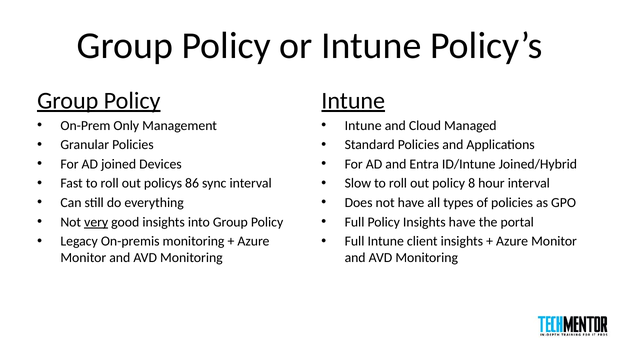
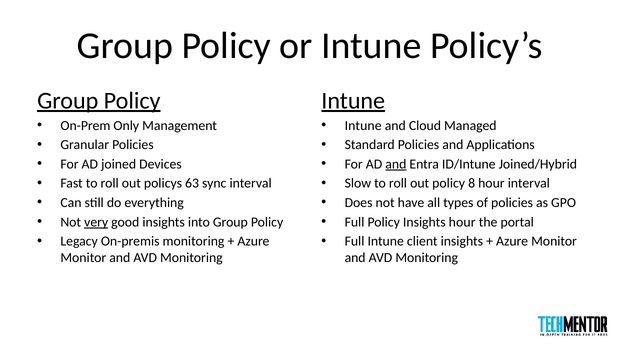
and underline: none -> present (396, 164)
86: 86 -> 63 (192, 183)
Insights have: have -> hour (462, 222)
